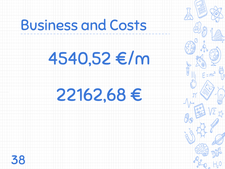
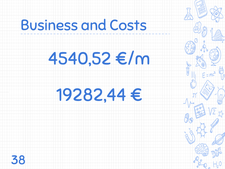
22162,68: 22162,68 -> 19282,44 (91, 95)
